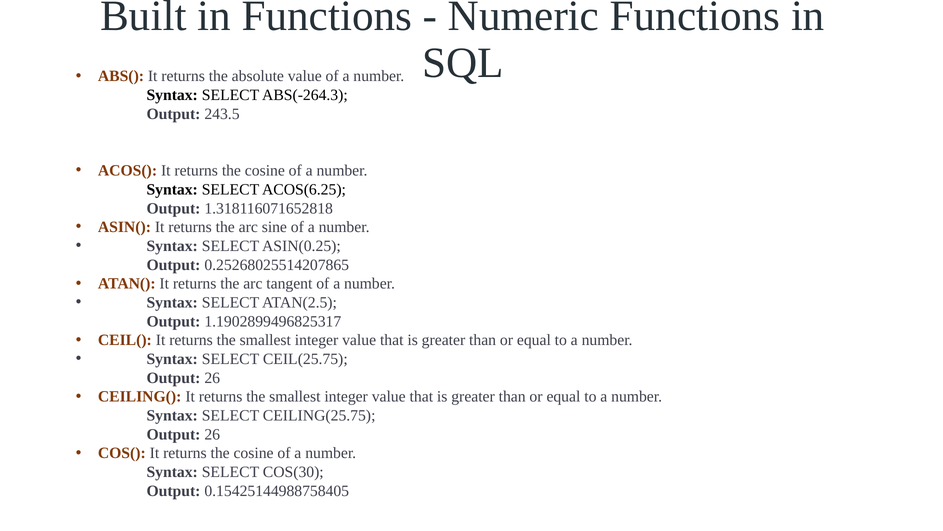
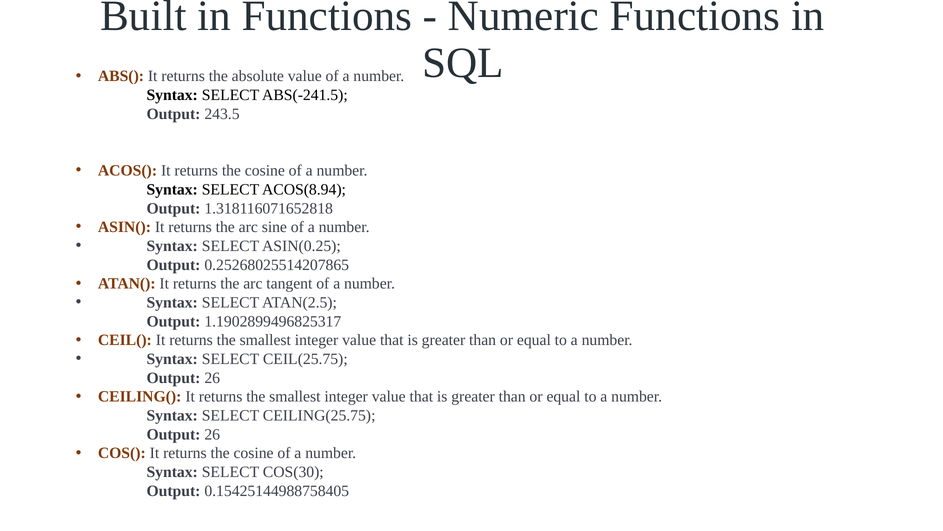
ABS(-264.3: ABS(-264.3 -> ABS(-241.5 (305, 95)
ACOS(6.25: ACOS(6.25 -> ACOS(8.94 (304, 189)
